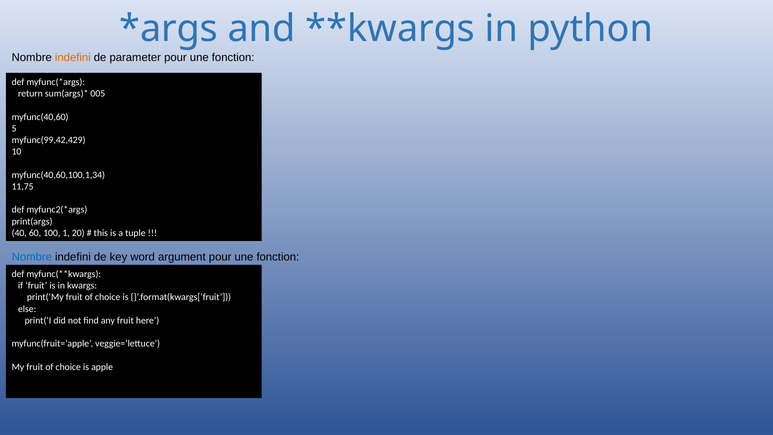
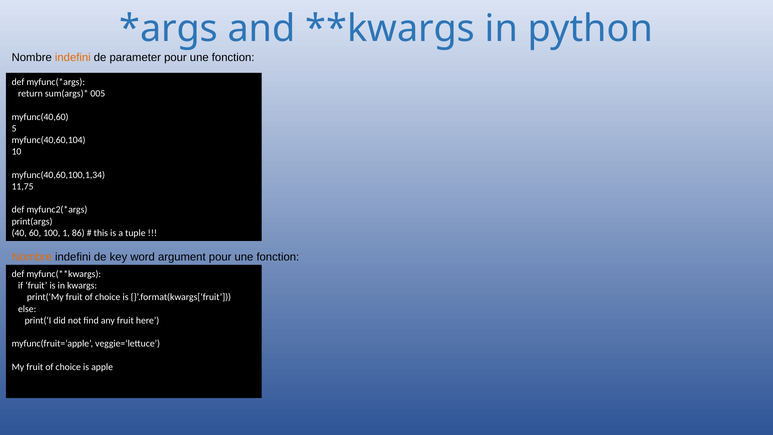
myfunc(99,42,429: myfunc(99,42,429 -> myfunc(40,60,104 (49, 140)
20: 20 -> 86 (78, 233)
Nombre colour: blue -> orange (32, 257)
